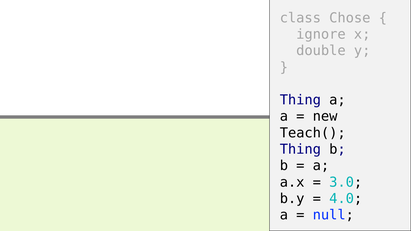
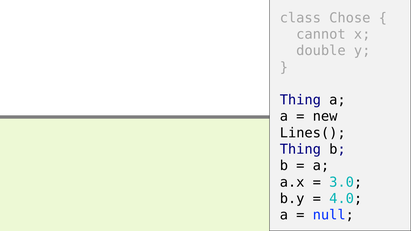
ignore: ignore -> cannot (321, 34)
Teach(: Teach( -> Lines( (313, 133)
